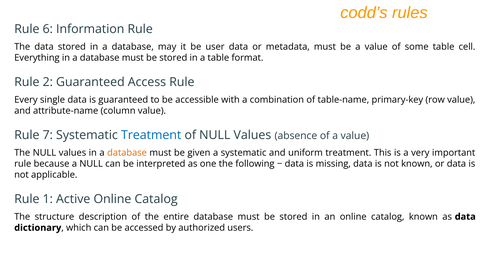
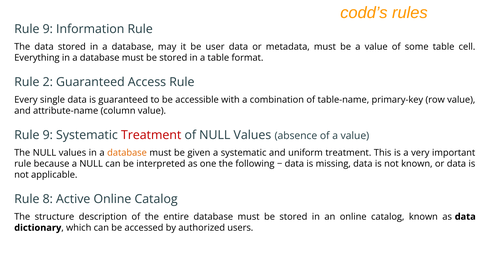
6: 6 -> 9 (48, 29)
7: 7 -> 9 (48, 135)
Treatment colour: blue -> red (151, 135)
1: 1 -> 8 (48, 199)
